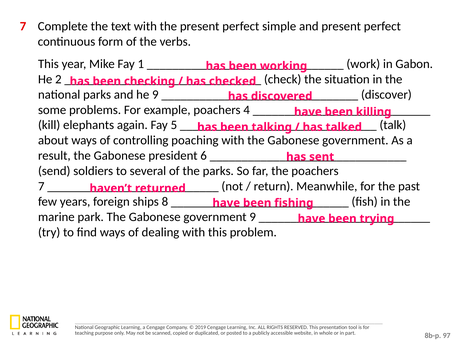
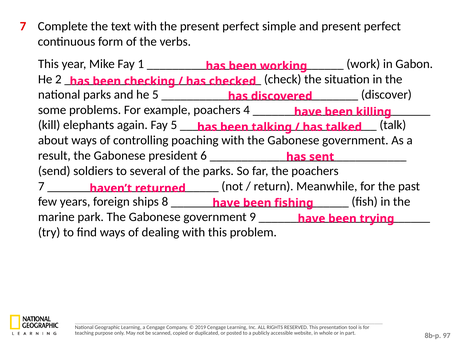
he 9: 9 -> 5 (155, 94)
